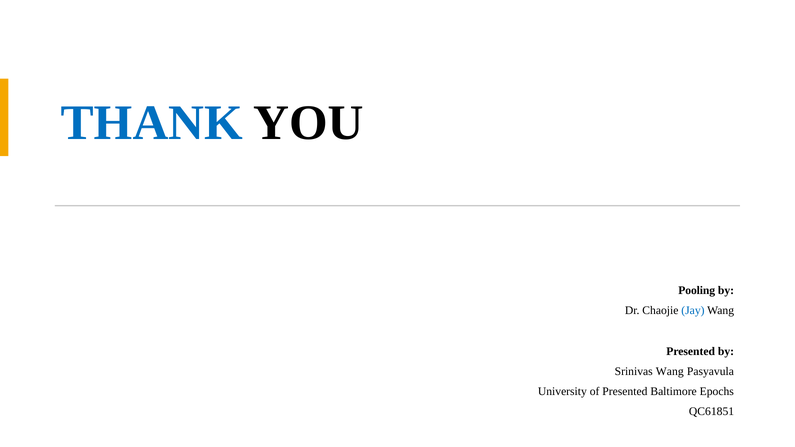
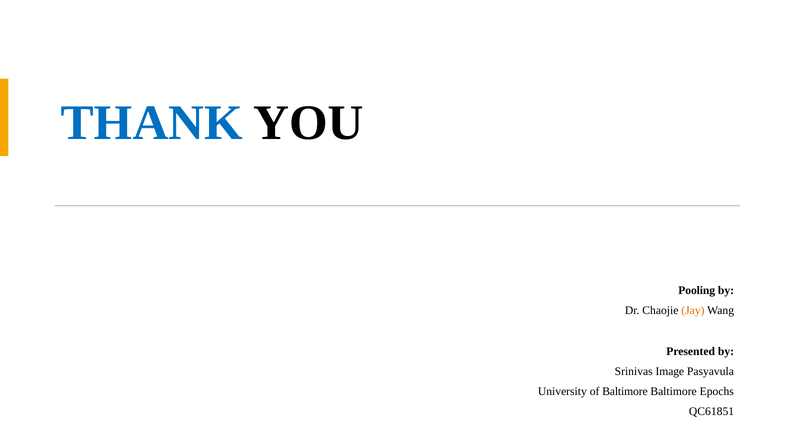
Jay colour: blue -> orange (693, 310)
Srinivas Wang: Wang -> Image (670, 372)
of Presented: Presented -> Baltimore (625, 392)
